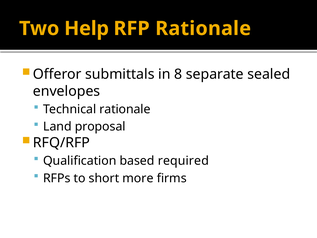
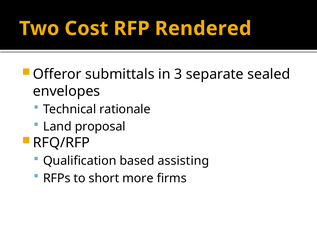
Help: Help -> Cost (86, 28)
RFP Rationale: Rationale -> Rendered (203, 28)
8: 8 -> 3 (178, 74)
required: required -> assisting (183, 161)
